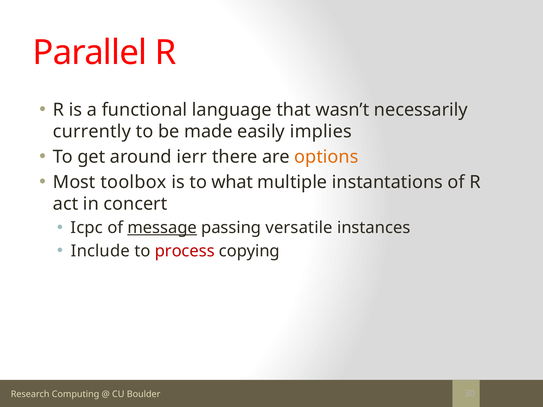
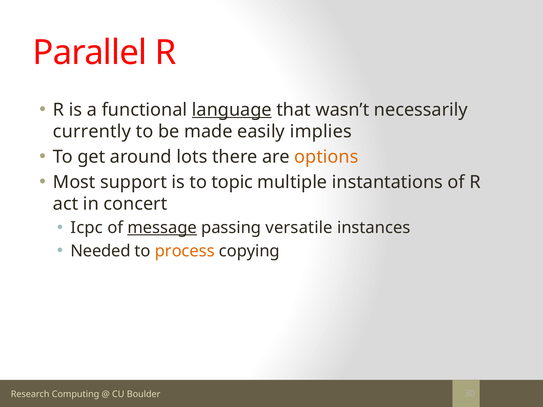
language underline: none -> present (232, 110)
ierr: ierr -> lots (192, 157)
toolbox: toolbox -> support (134, 182)
what: what -> topic (232, 182)
Include: Include -> Needed (101, 251)
process colour: red -> orange (185, 251)
